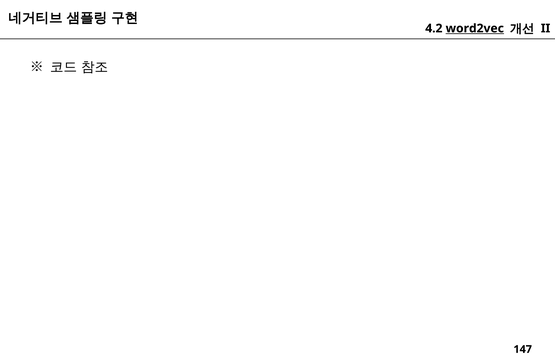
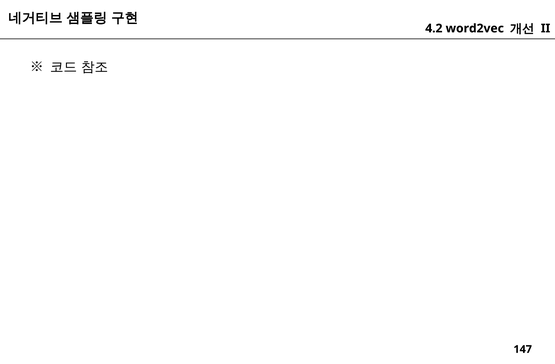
word2vec underline: present -> none (475, 28)
